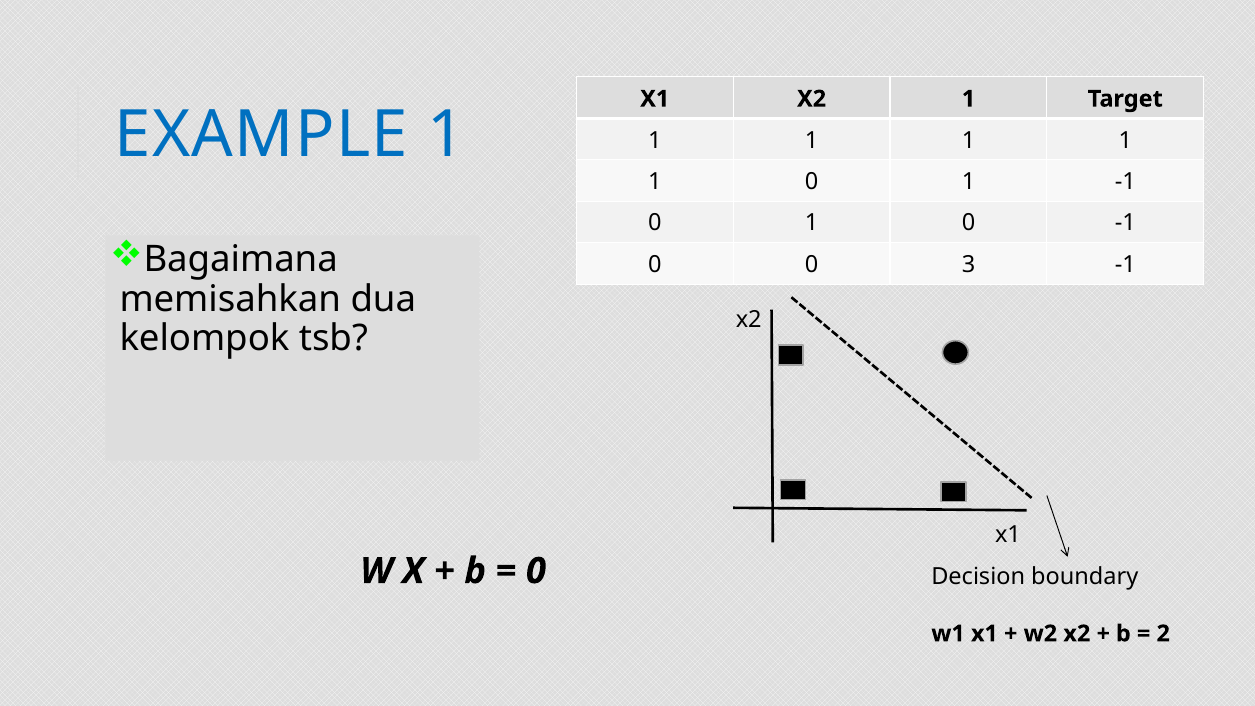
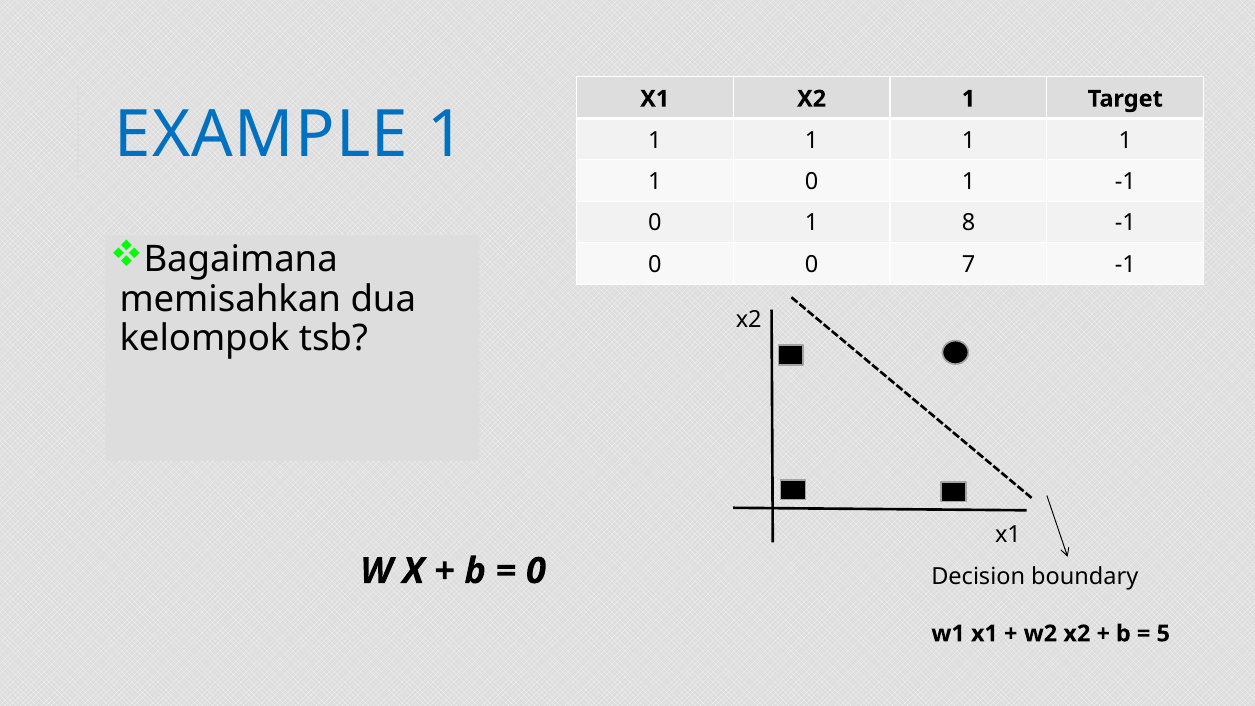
0 1 0: 0 -> 8 (969, 223)
3: 3 -> 7 (969, 265)
2: 2 -> 5 (1163, 634)
